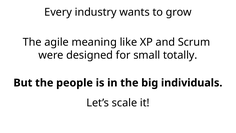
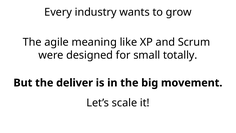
people: people -> deliver (75, 83)
individuals: individuals -> movement (192, 83)
